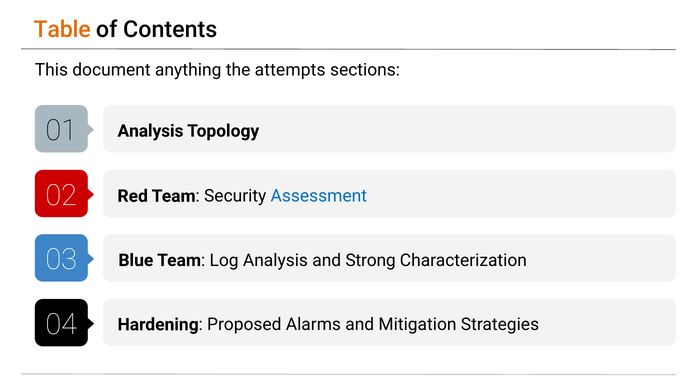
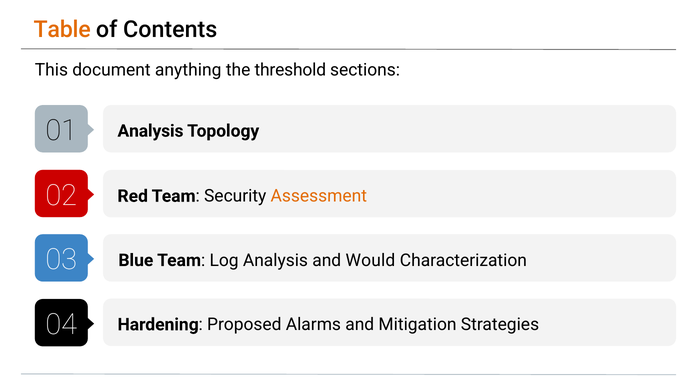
attempts: attempts -> threshold (290, 70)
Assessment colour: blue -> orange (319, 196)
Strong: Strong -> Would (370, 260)
